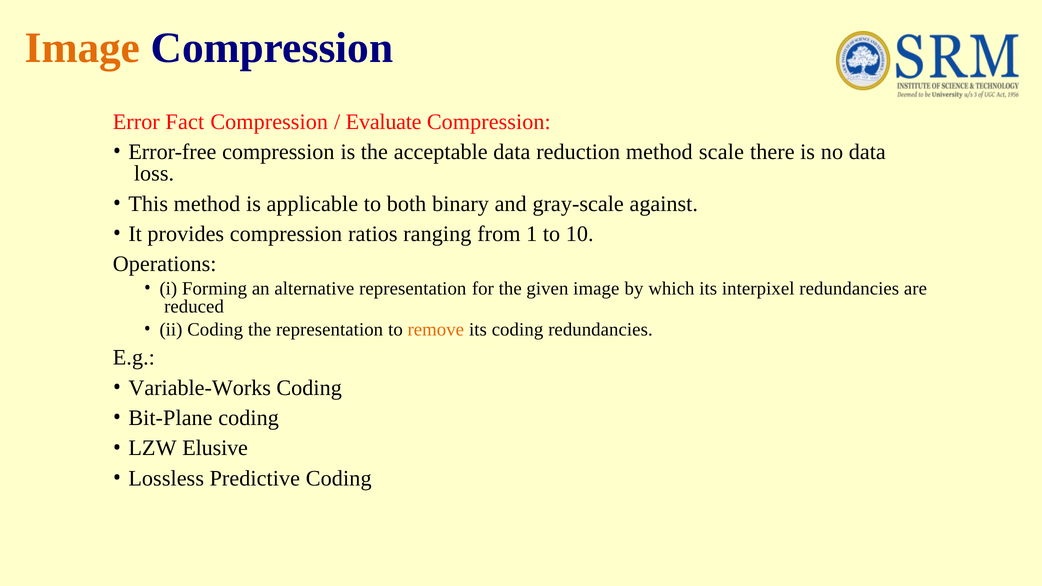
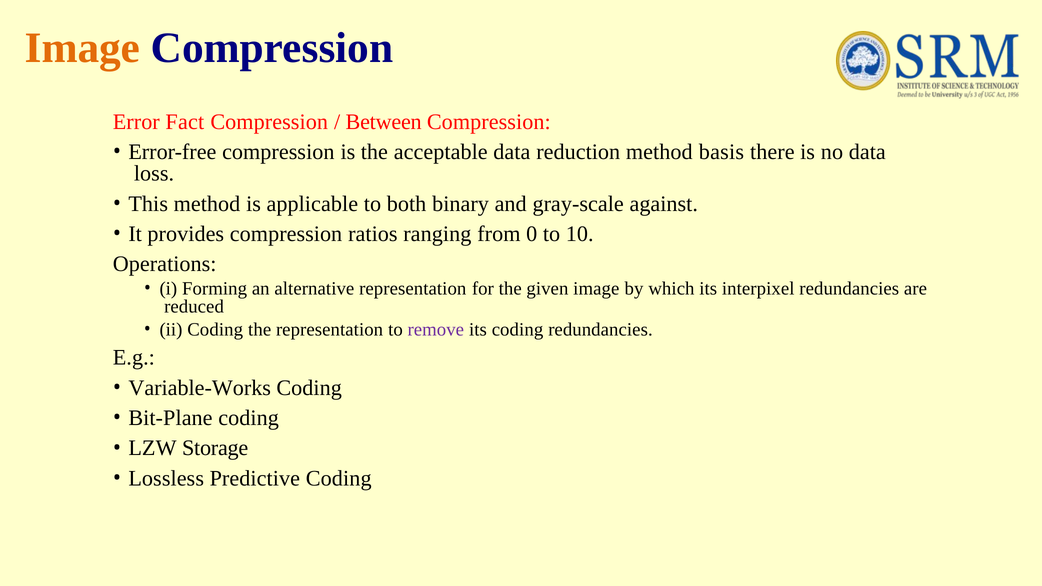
Evaluate: Evaluate -> Between (384, 122)
scale: scale -> basis (721, 152)
1: 1 -> 0 (532, 234)
remove colour: orange -> purple (436, 329)
Elusive: Elusive -> Storage (215, 448)
